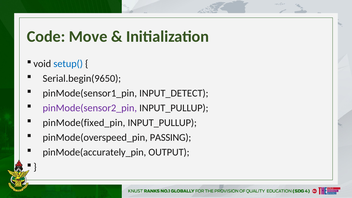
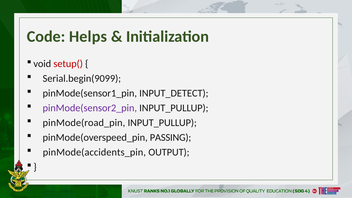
Move: Move -> Helps (88, 37)
setup( colour: blue -> red (68, 64)
Serial.begin(9650: Serial.begin(9650 -> Serial.begin(9099 (82, 78)
pinMode(fixed_pin: pinMode(fixed_pin -> pinMode(road_pin (84, 123)
pinMode(accurately_pin: pinMode(accurately_pin -> pinMode(accidents_pin (94, 152)
